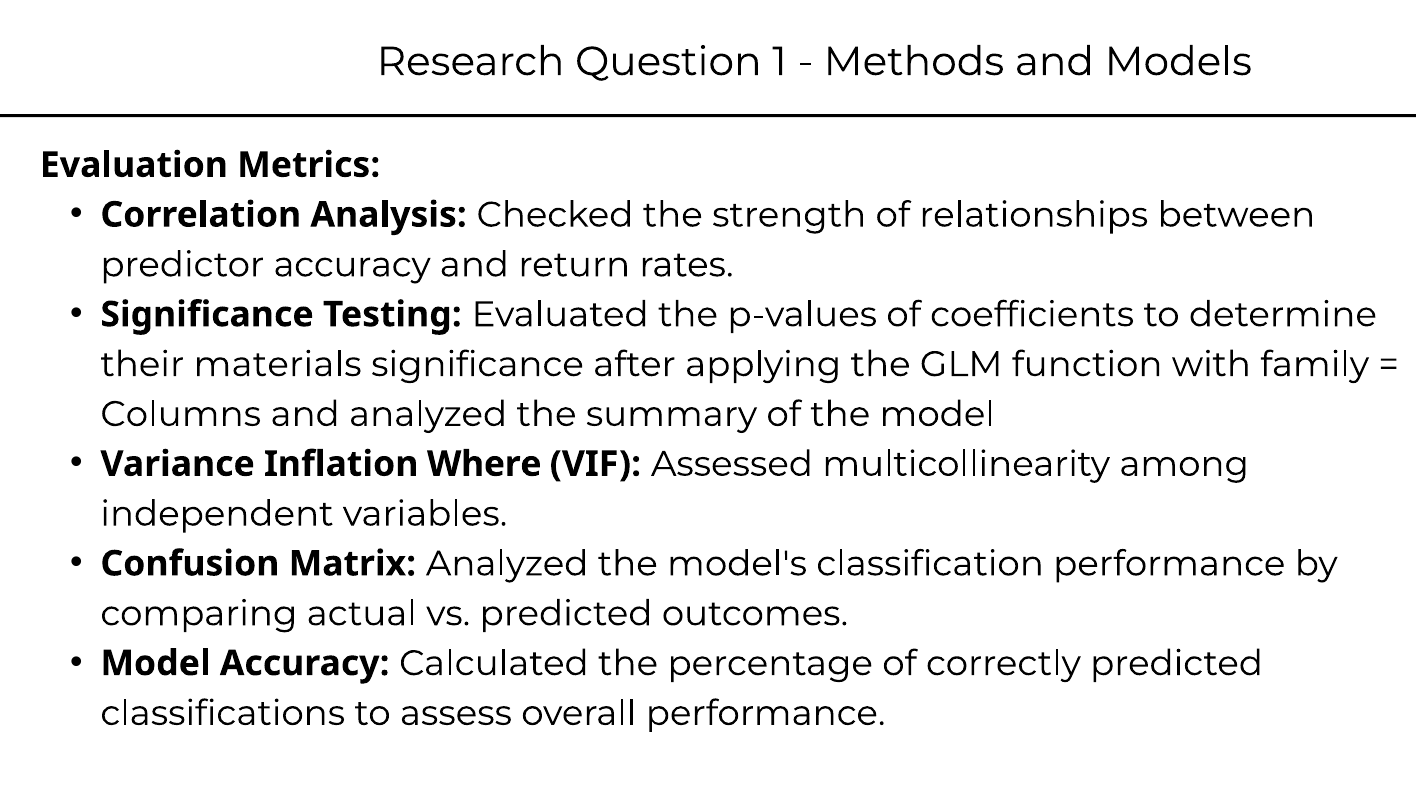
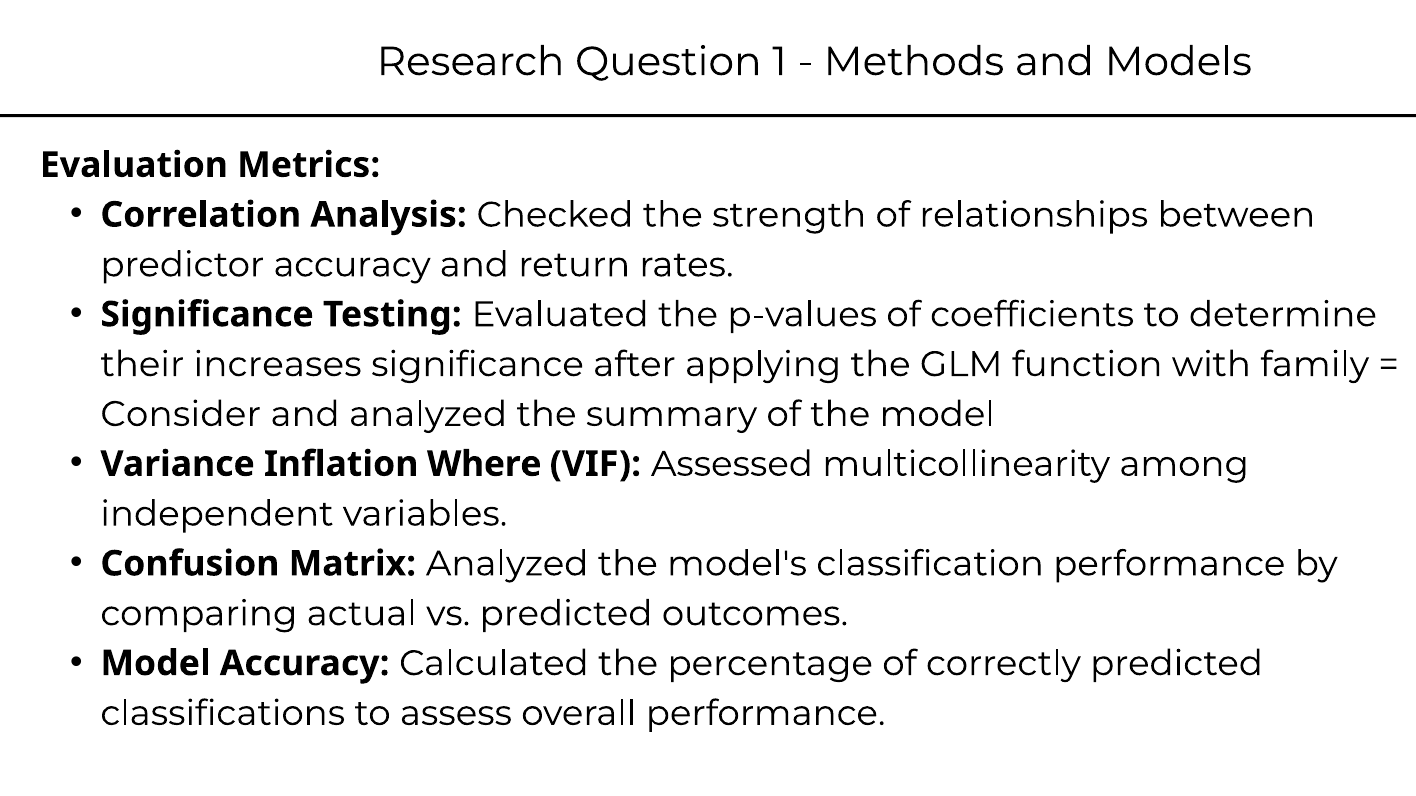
materials: materials -> increases (278, 365)
Columns: Columns -> Consider (181, 414)
